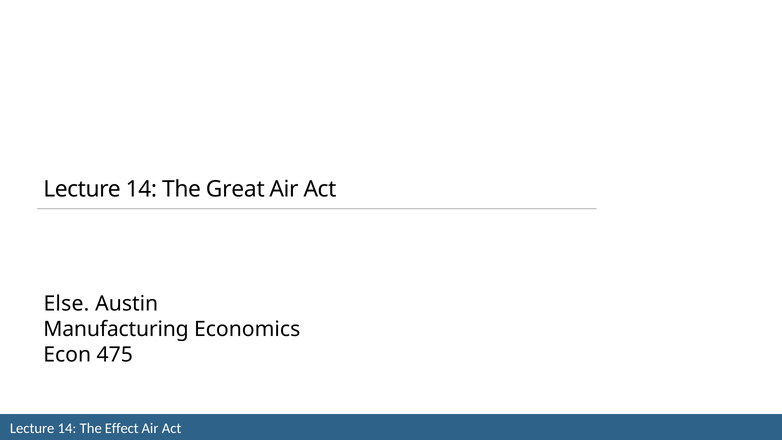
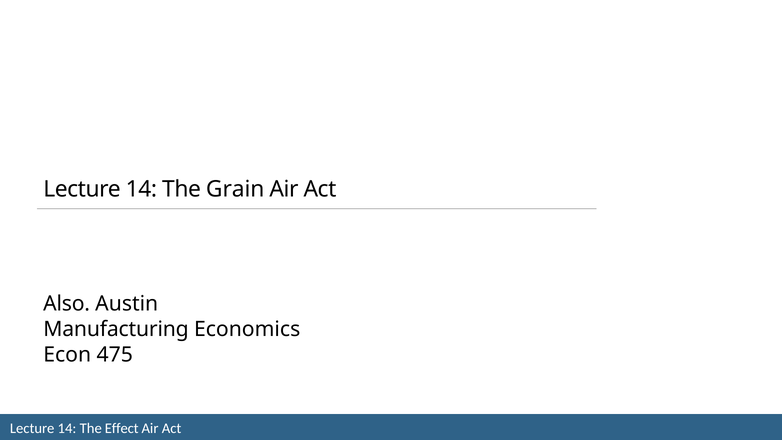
Great: Great -> Grain (235, 189)
Else: Else -> Also (67, 304)
